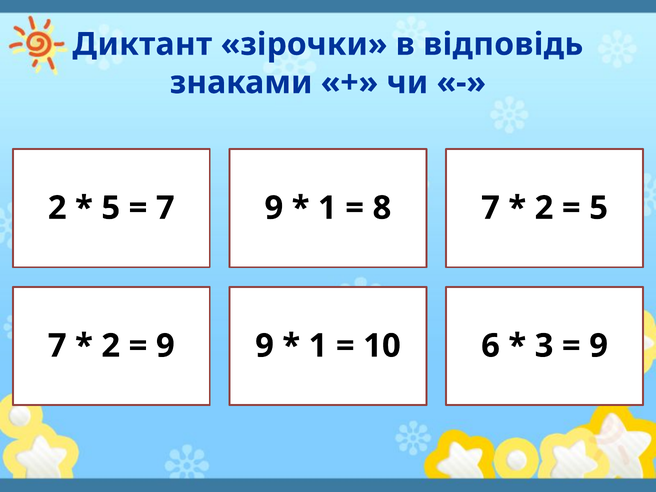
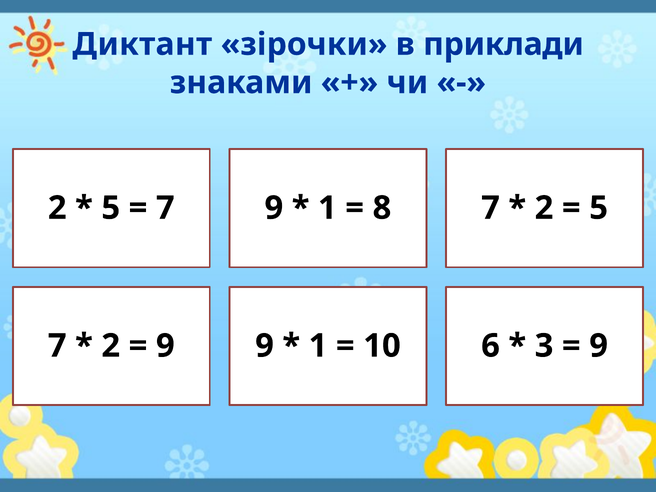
відповідь: відповідь -> приклади (504, 44)
